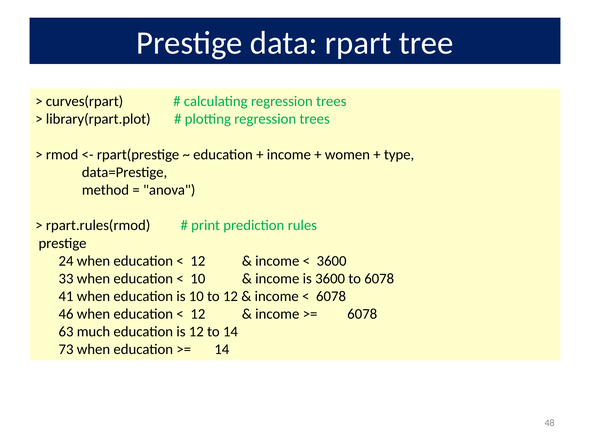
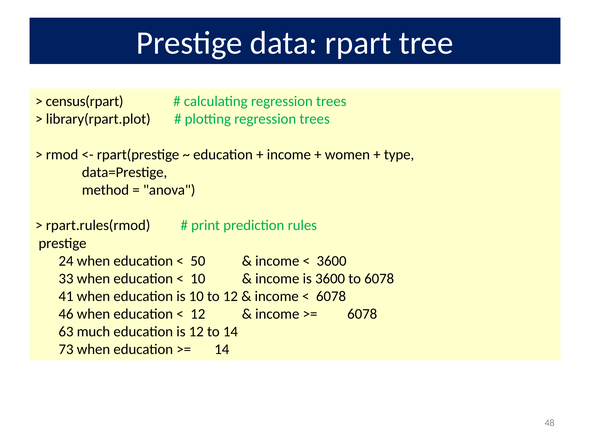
curves(rpart: curves(rpart -> census(rpart (85, 101)
12: 12 -> 50 (198, 261)
